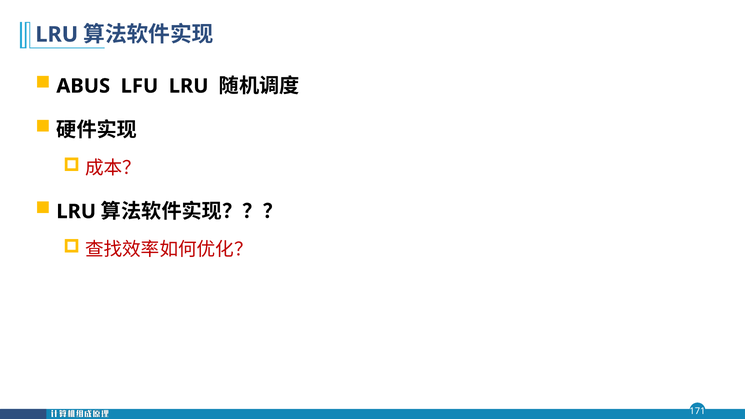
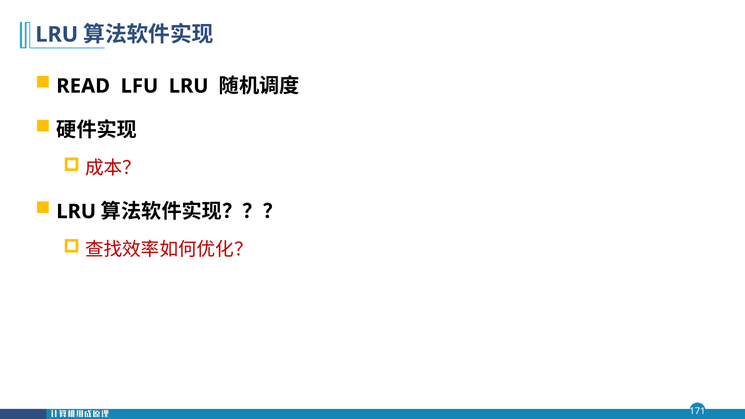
ABUS: ABUS -> READ (83, 86)
